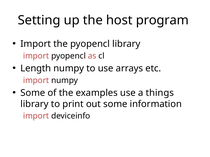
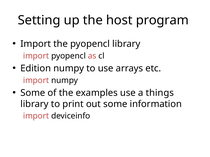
Length: Length -> Edition (36, 69)
